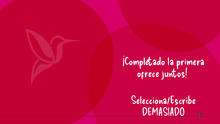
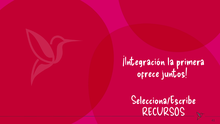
¡Completado: ¡Completado -> ¡Integración (144, 61)
DEMASIADO: DEMASIADO -> RECURSOS (163, 112)
